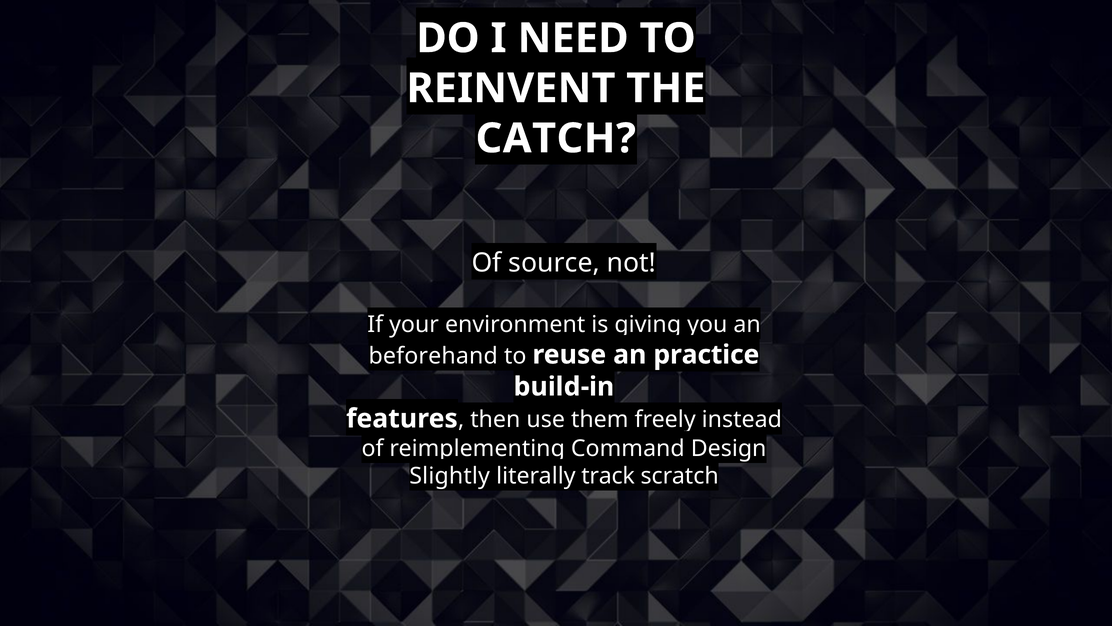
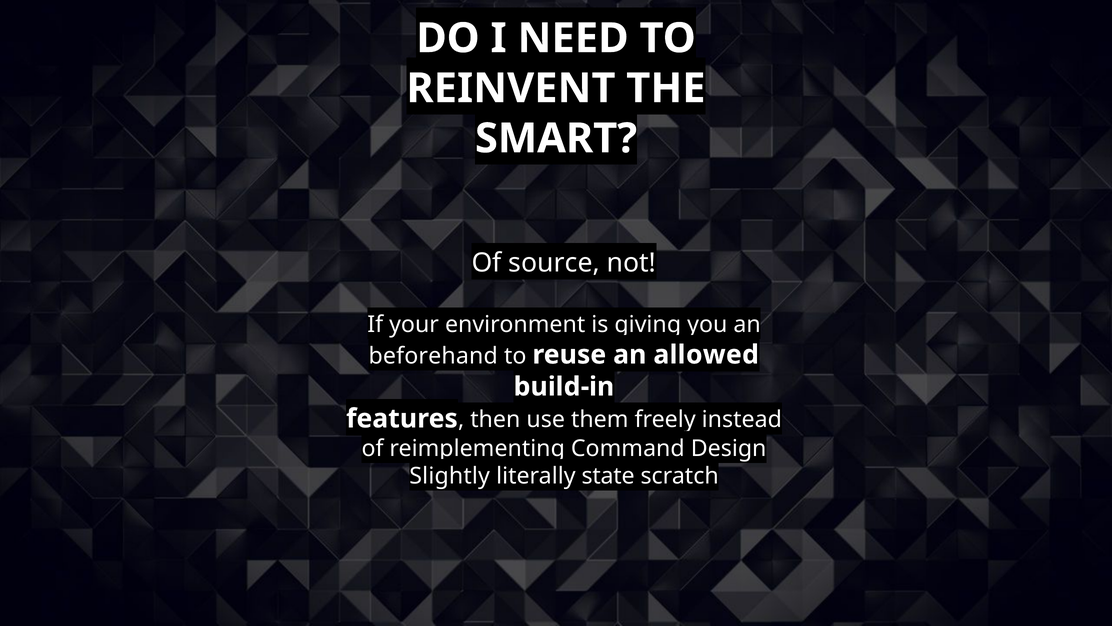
CATCH: CATCH -> SMART (556, 138)
practice: practice -> allowed (706, 354)
track: track -> state (608, 476)
